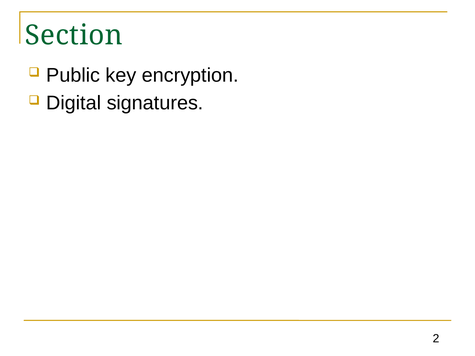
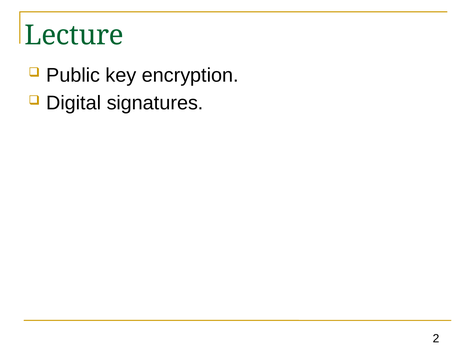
Section: Section -> Lecture (74, 35)
